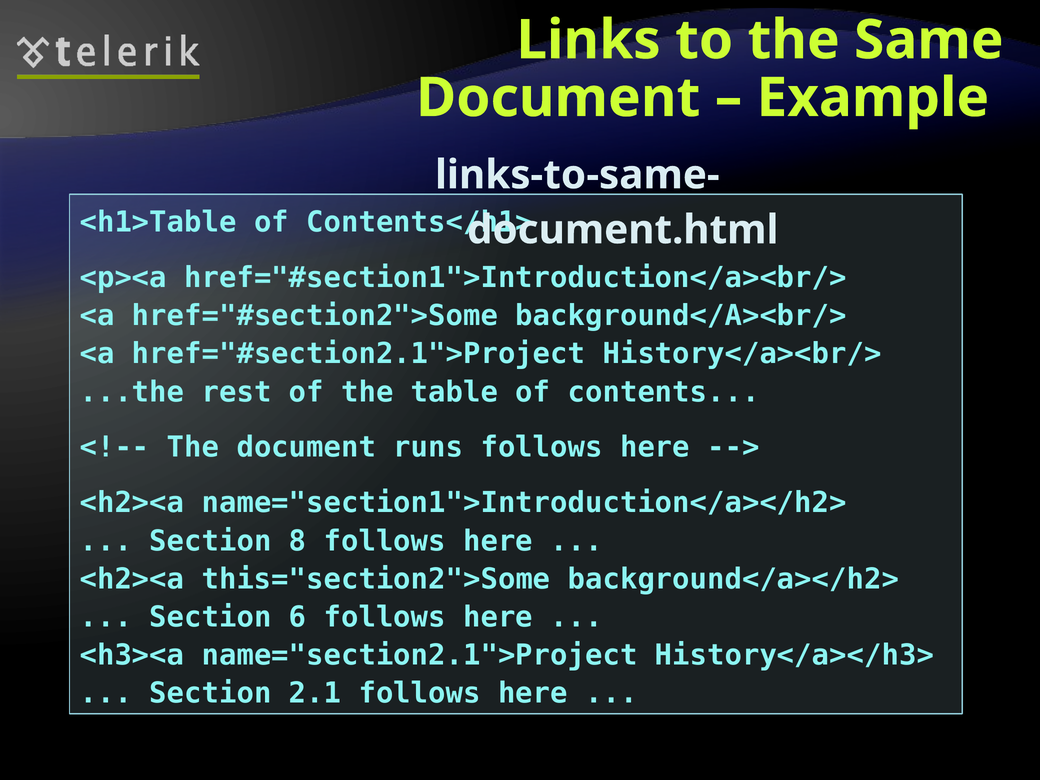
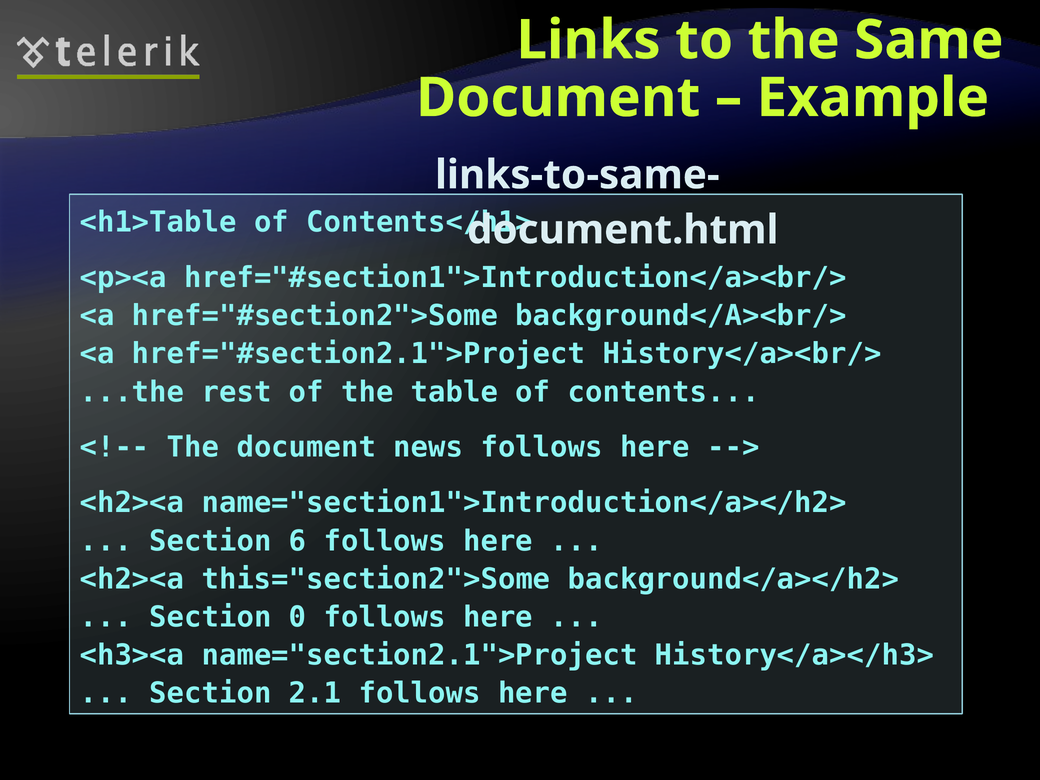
runs: runs -> news (428, 447)
8: 8 -> 6 (298, 541)
6: 6 -> 0 (298, 617)
